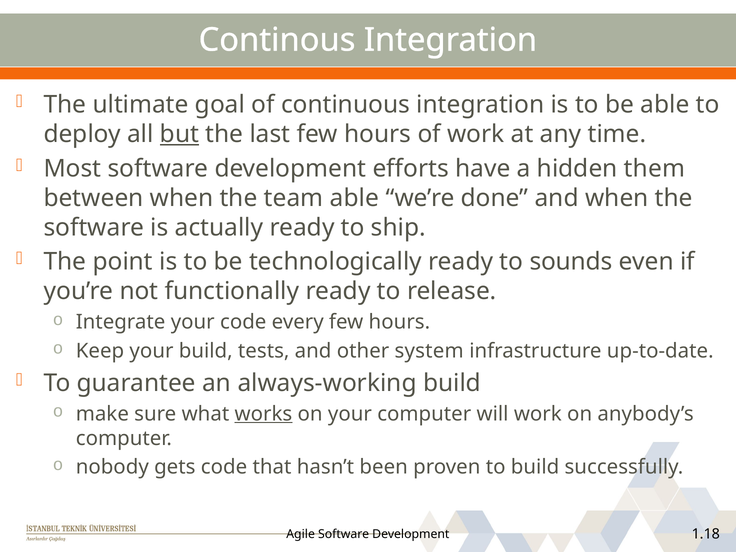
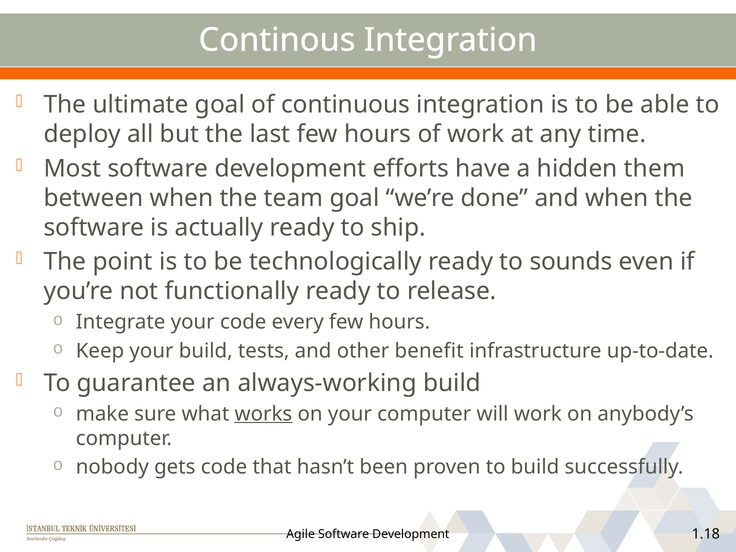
but underline: present -> none (179, 134)
team able: able -> goal (355, 198)
system: system -> benefit (429, 351)
